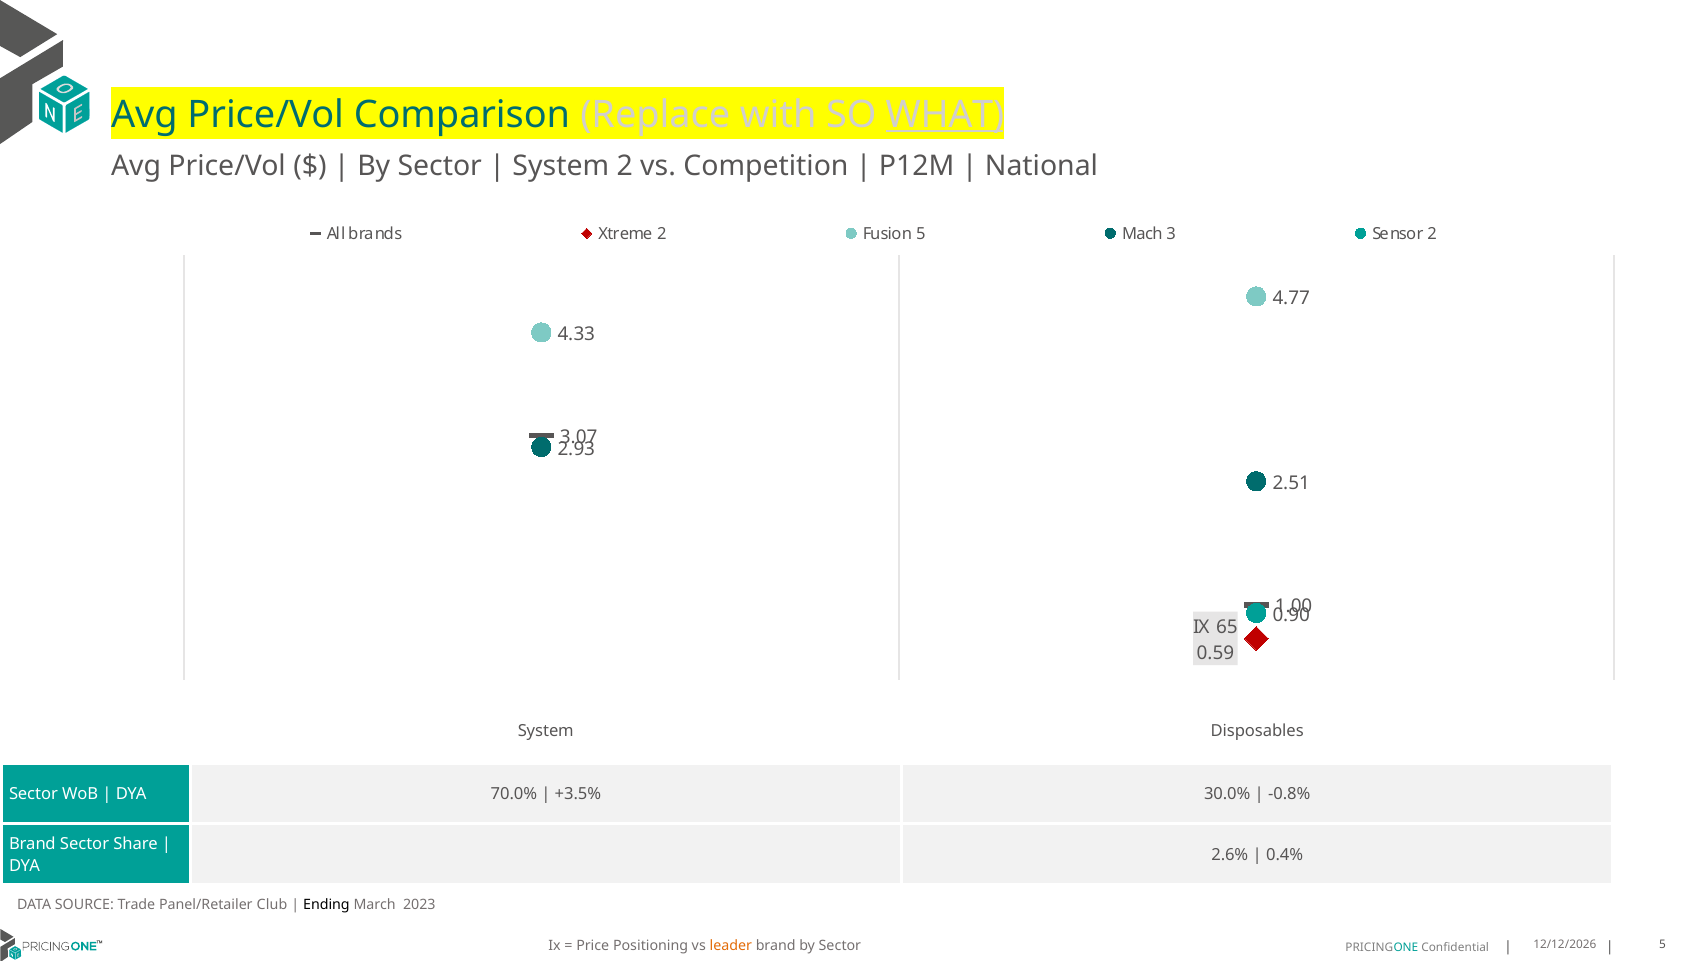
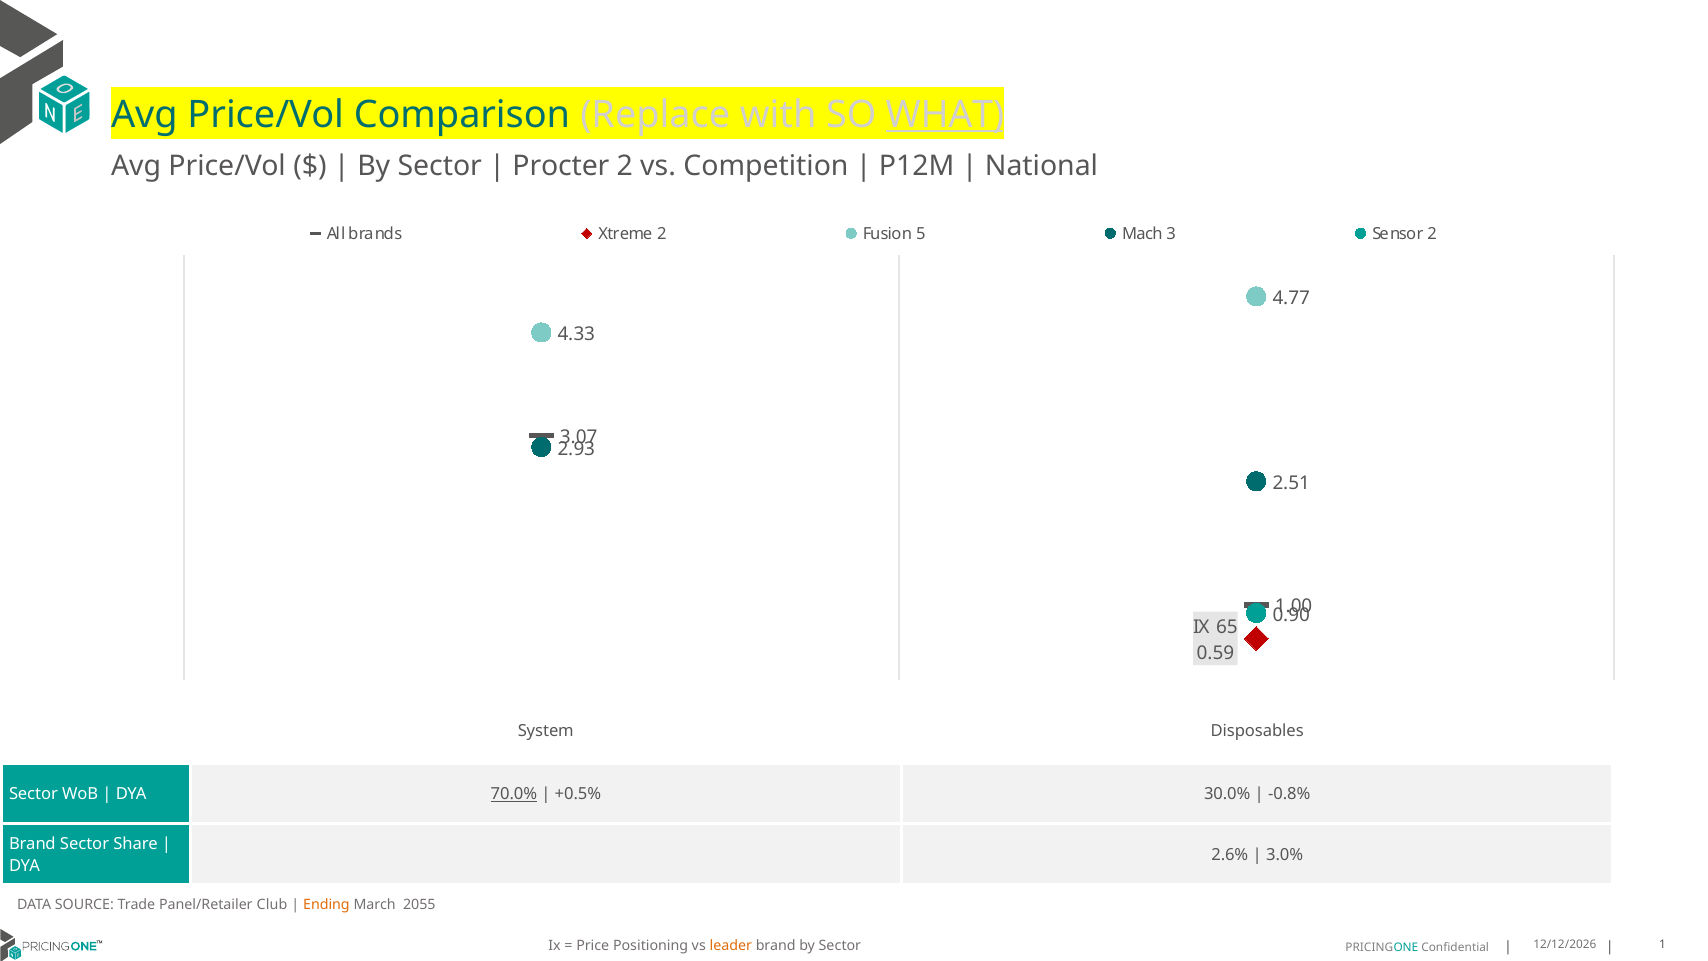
System: System -> Procter (561, 167)
70.0% underline: none -> present (514, 794)
+3.5%: +3.5% -> +0.5% (578, 794)
0.4%: 0.4% -> 3.0% (1285, 855)
Ending colour: black -> orange (326, 905)
2023: 2023 -> 2055 (419, 905)
Sector 5: 5 -> 1 (1663, 945)
